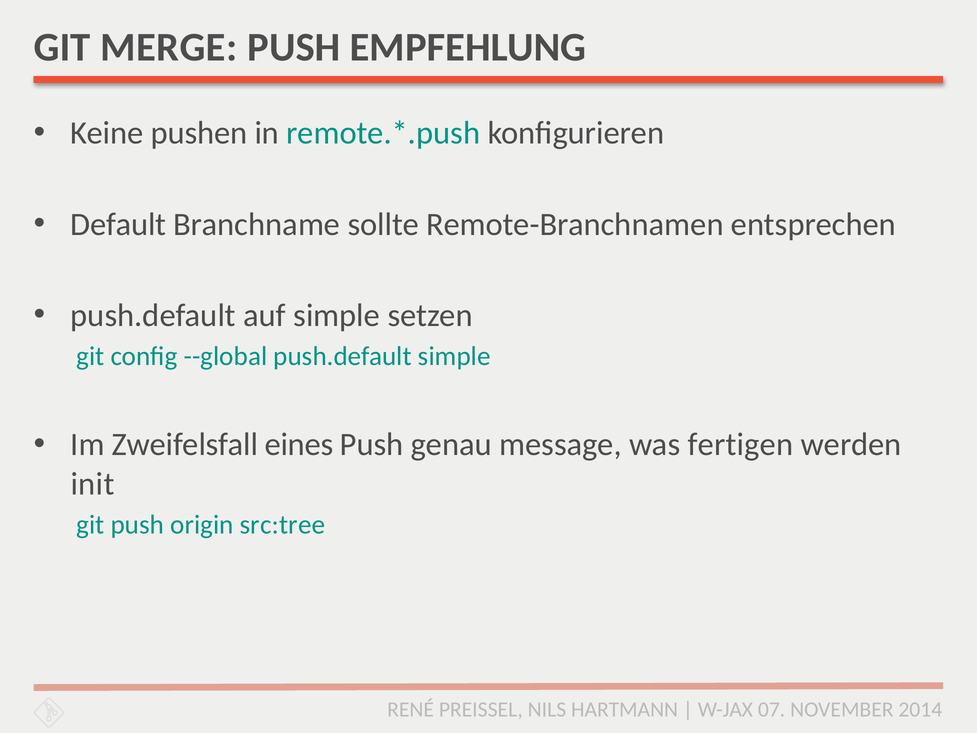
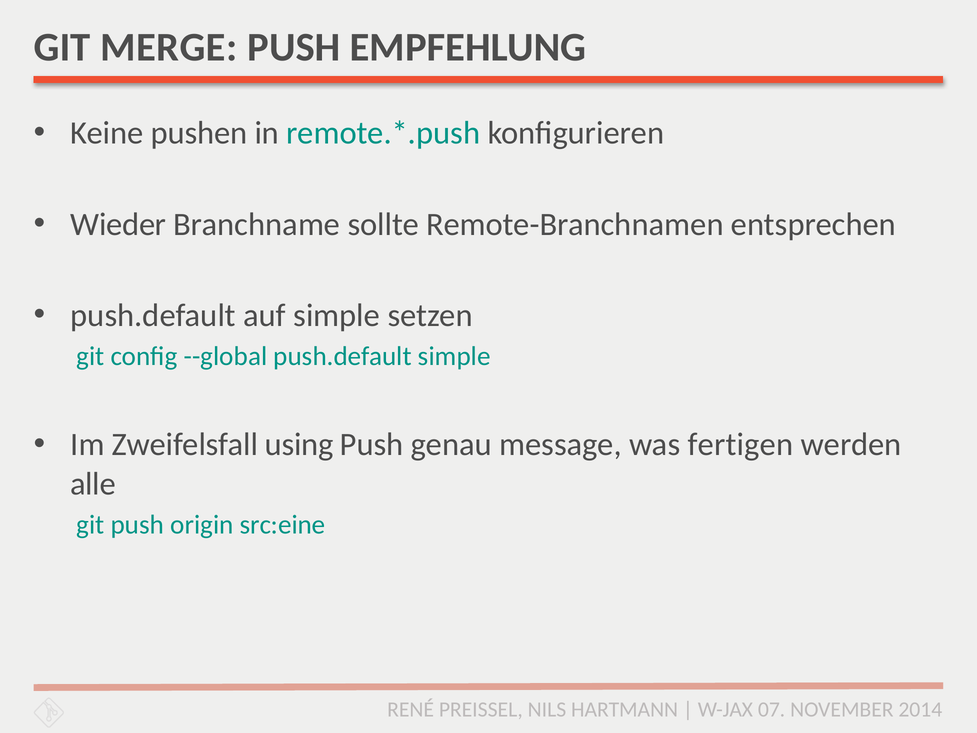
Default: Default -> Wieder (118, 224)
eines: eines -> using (299, 445)
init: init -> alle (93, 484)
src:tree: src:tree -> src:eine (283, 525)
